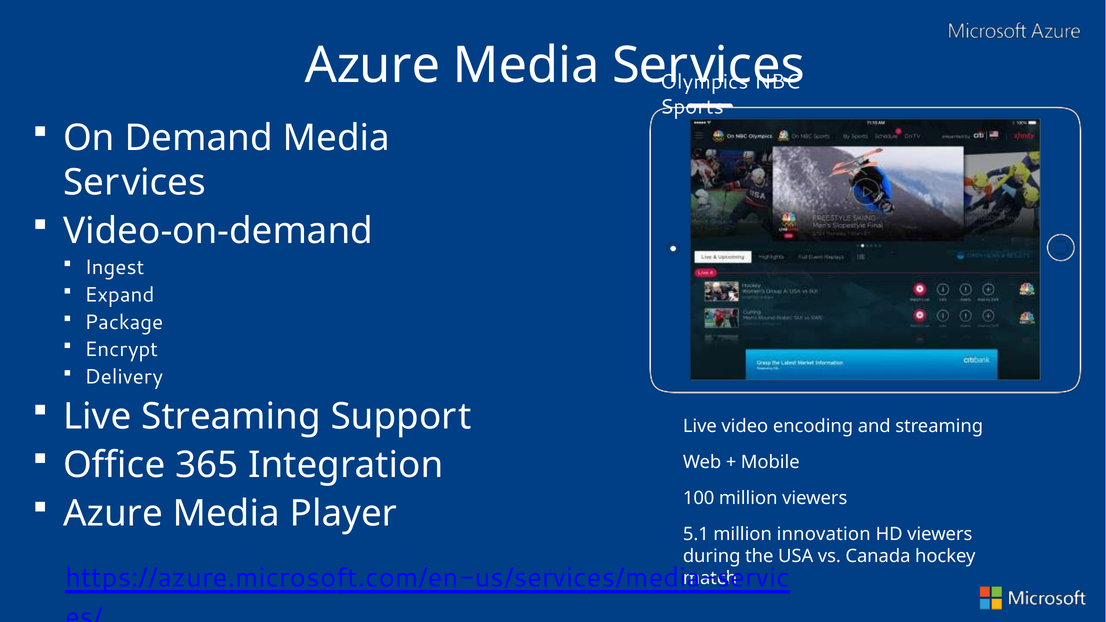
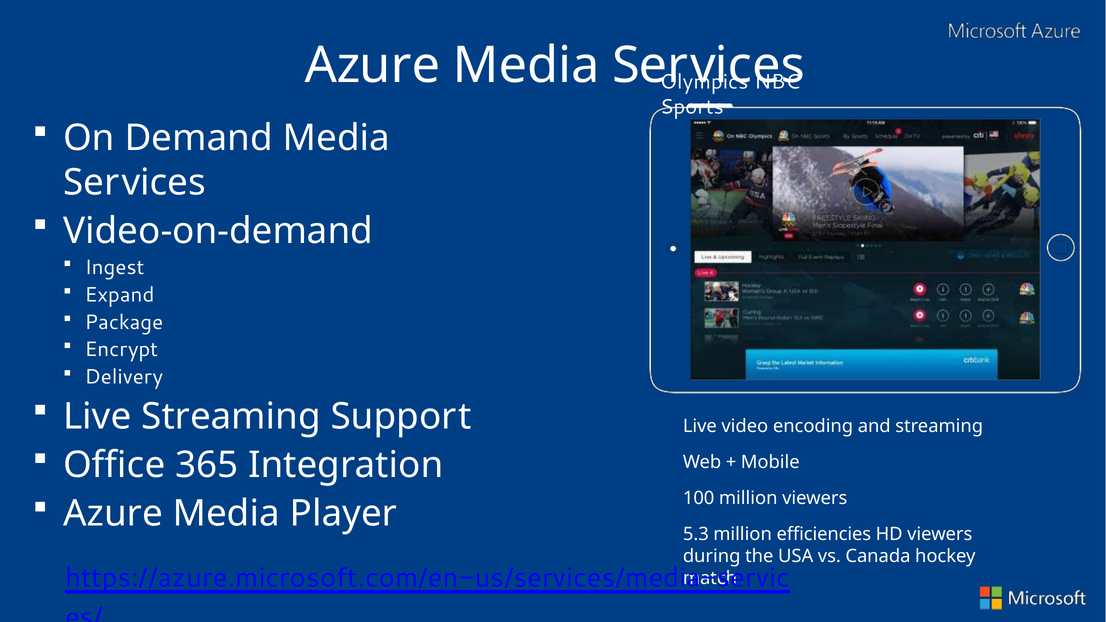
5.1: 5.1 -> 5.3 (696, 534)
innovation: innovation -> efficiencies (824, 534)
